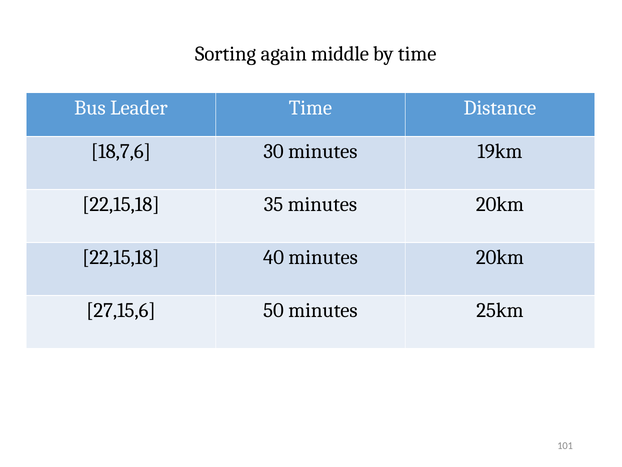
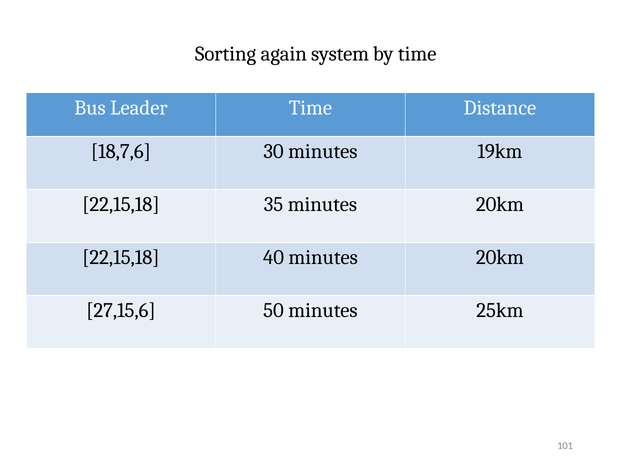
middle: middle -> system (340, 54)
